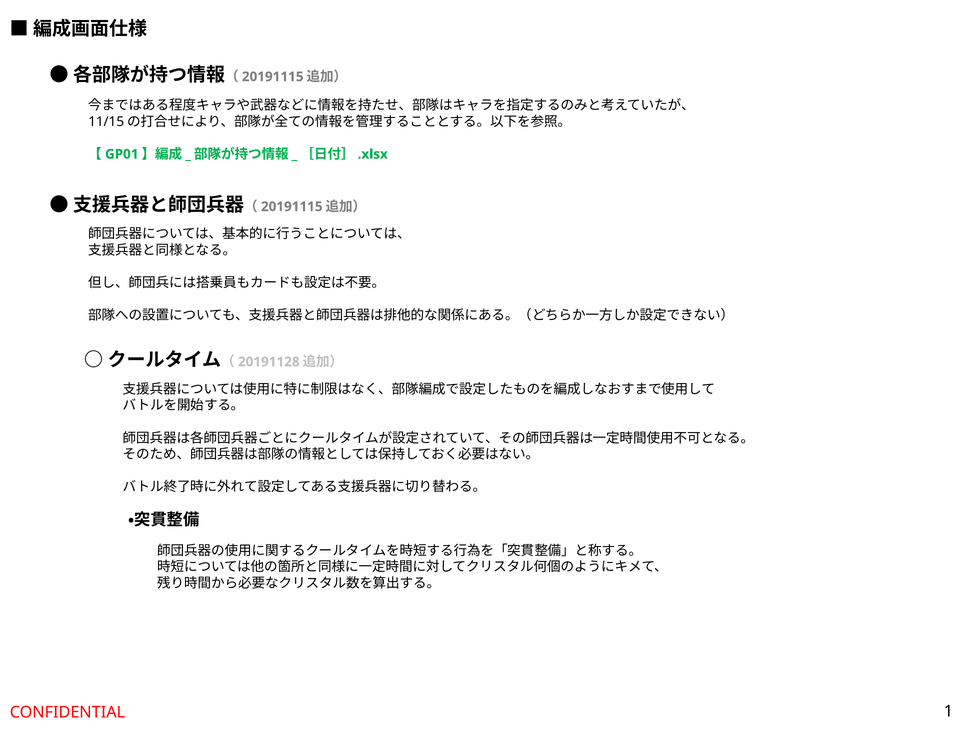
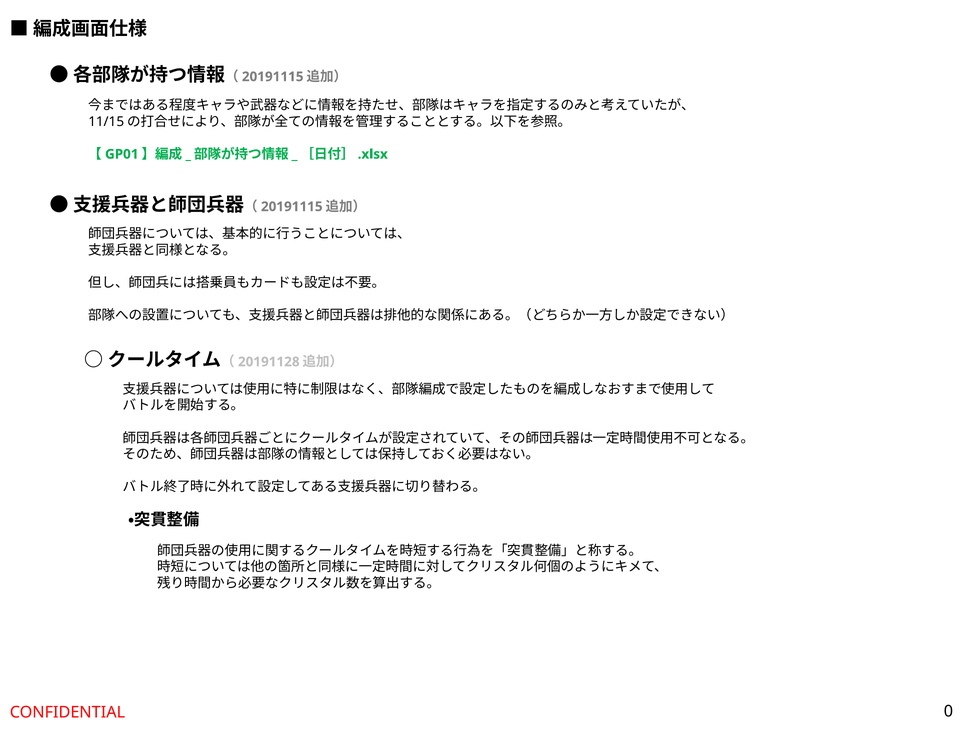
1: 1 -> 0 (948, 712)
